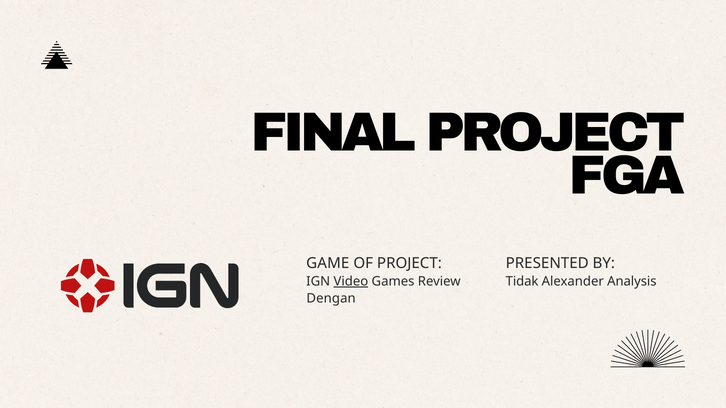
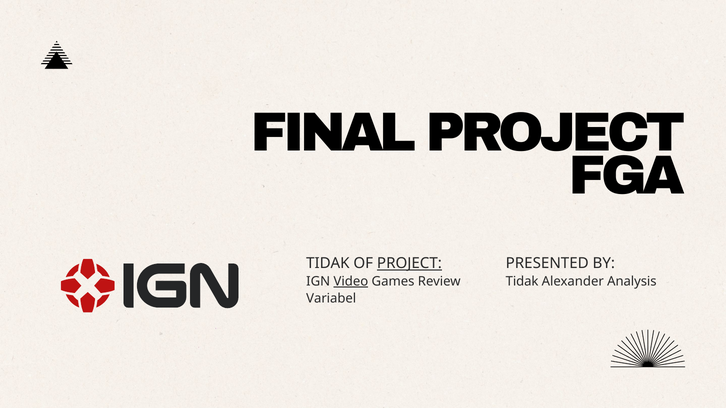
GAME: GAME -> TIDAK (328, 264)
PROJECT underline: none -> present (409, 264)
Dengan: Dengan -> Variabel (331, 299)
